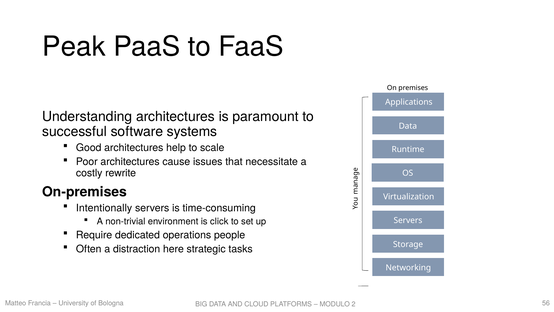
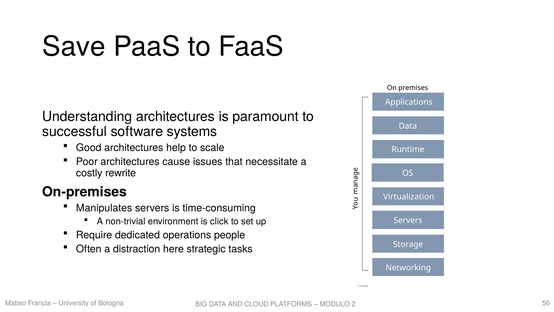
Peak: Peak -> Save (74, 47)
Intentionally: Intentionally -> Manipulates (104, 208)
